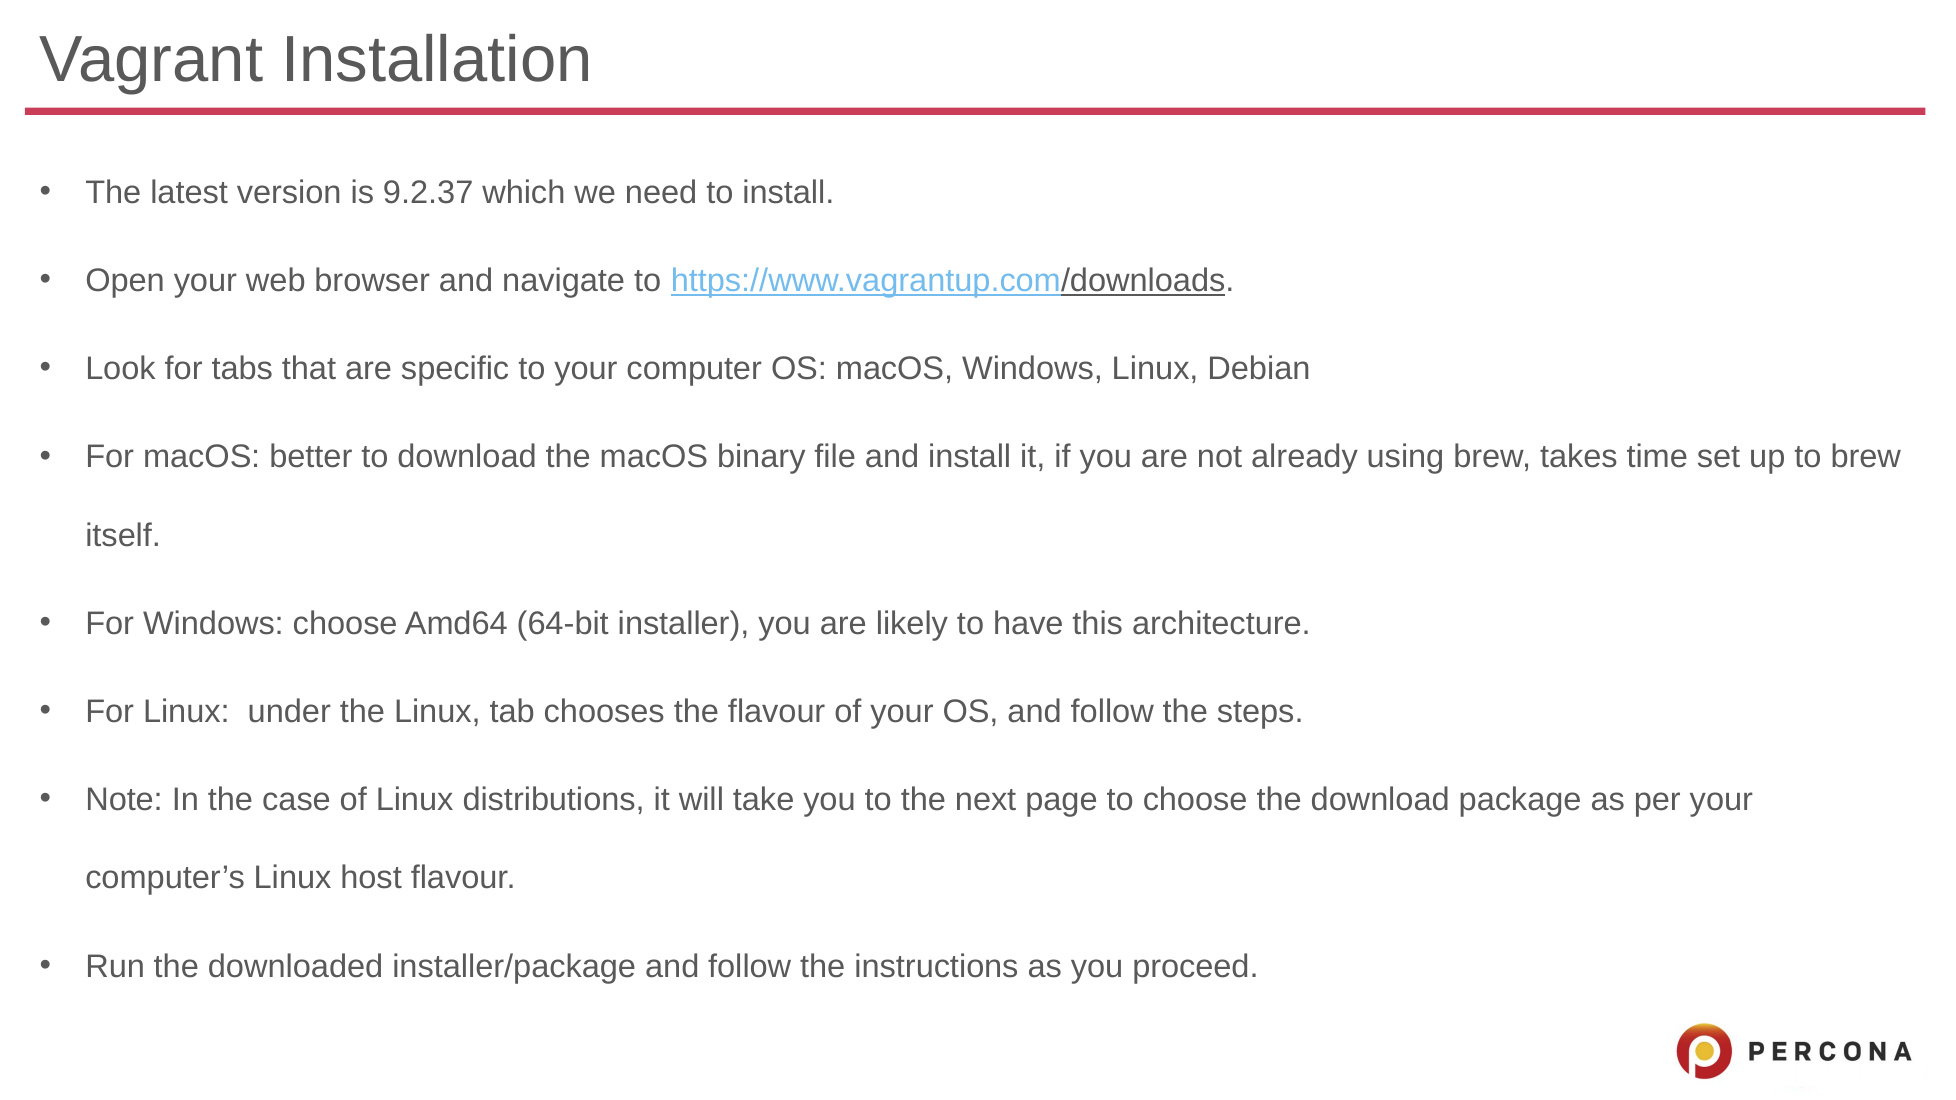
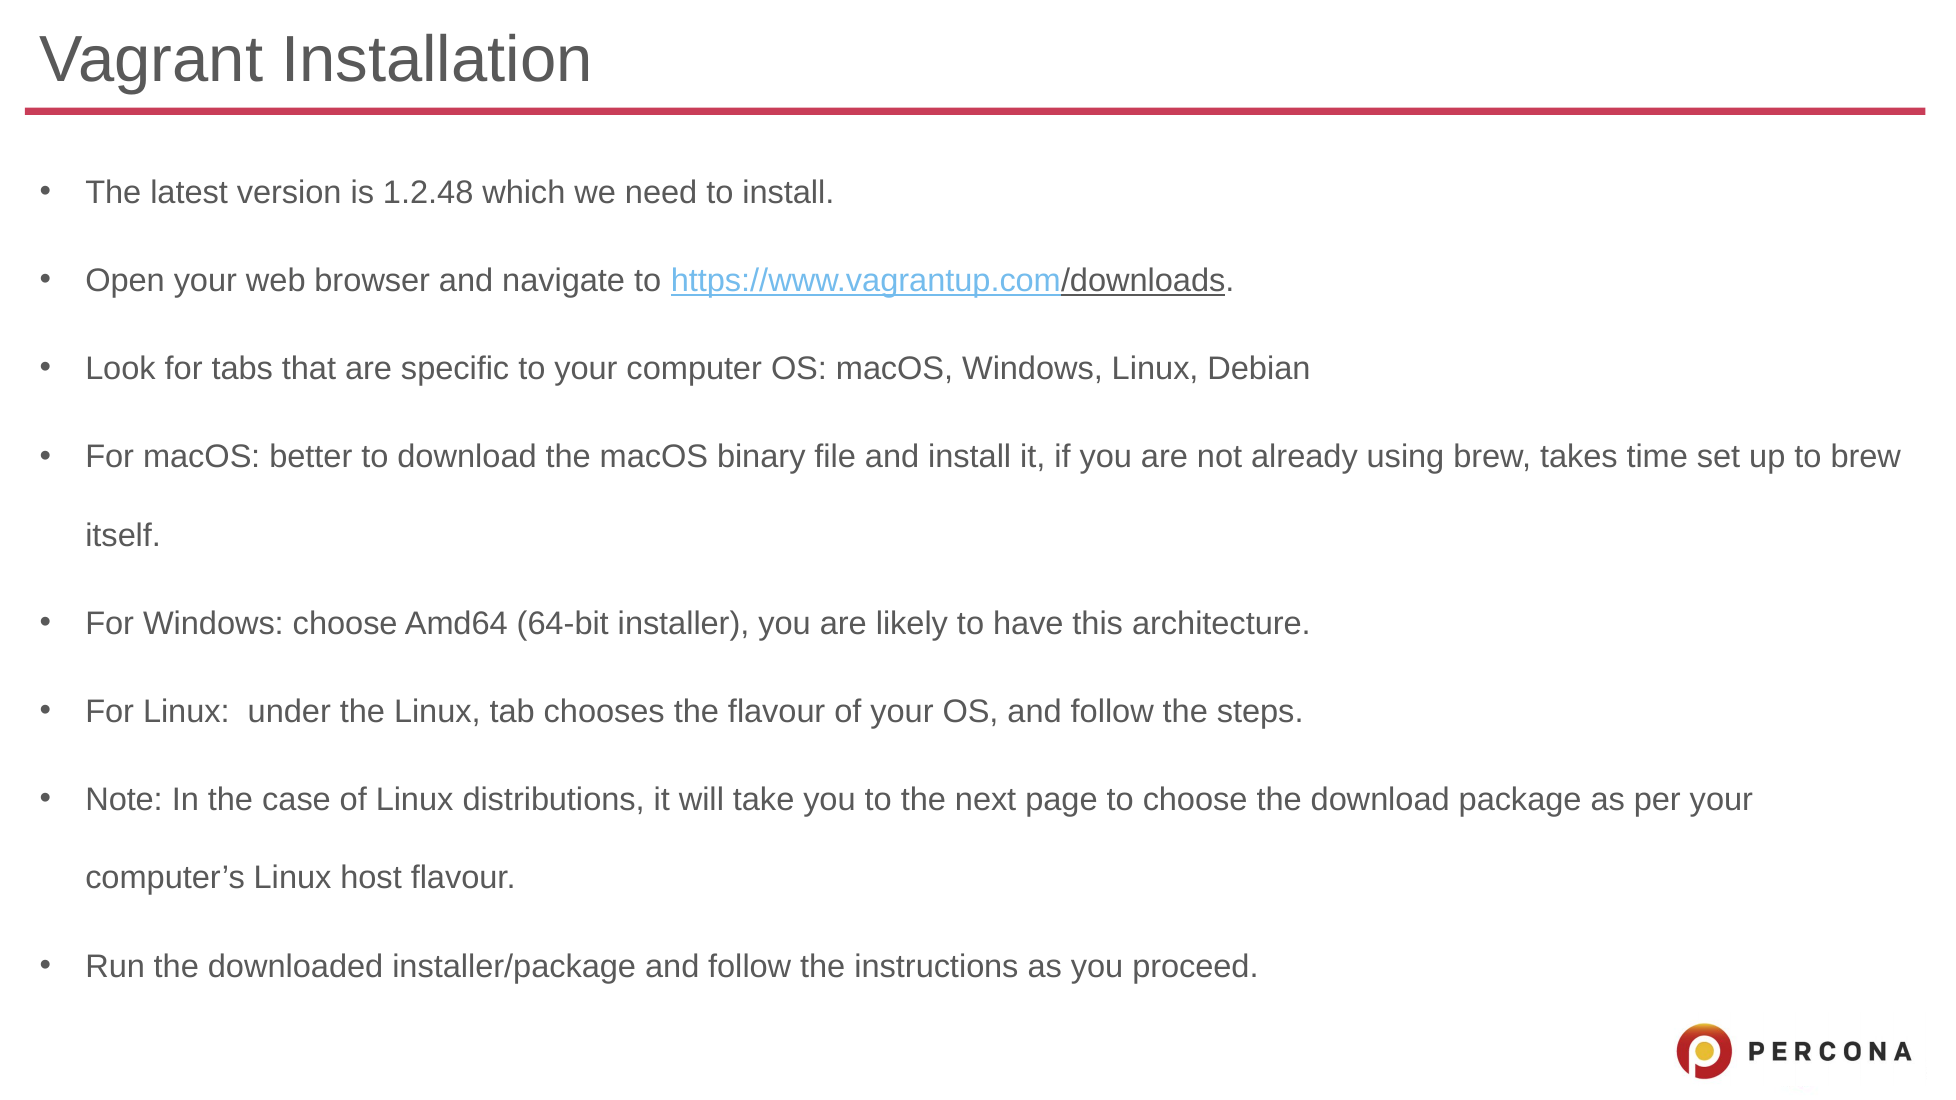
9.2.37: 9.2.37 -> 1.2.48 (428, 193)
